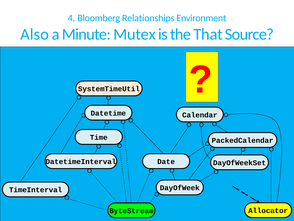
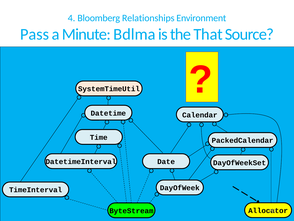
Also: Also -> Pass (35, 34)
Mutex: Mutex -> Bdlma (134, 34)
